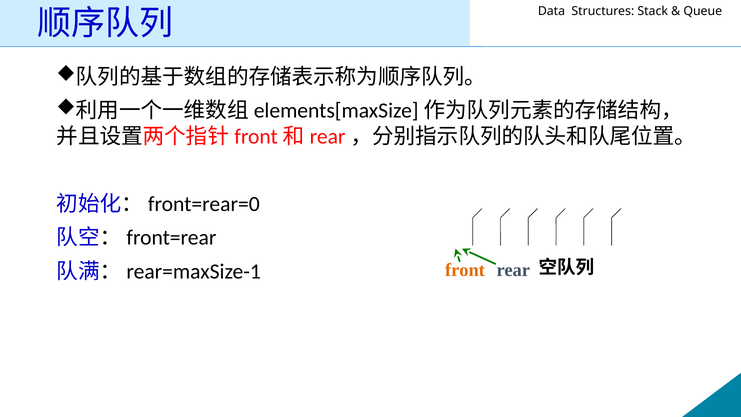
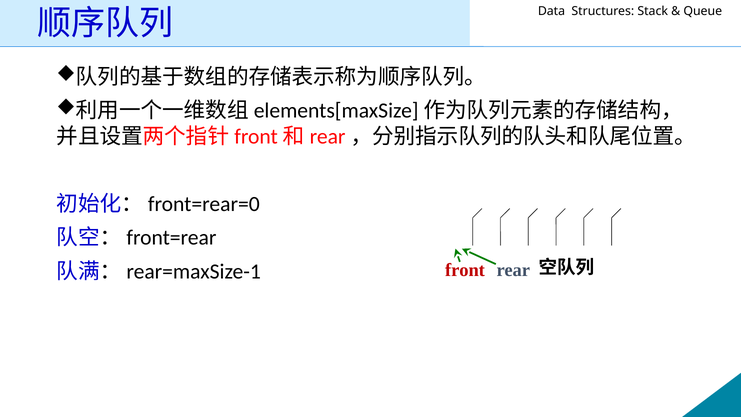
front colour: orange -> red (465, 270)
